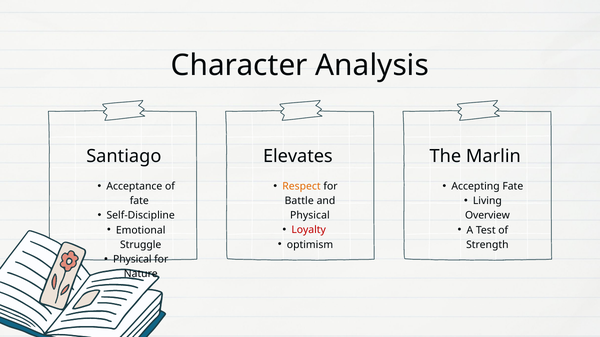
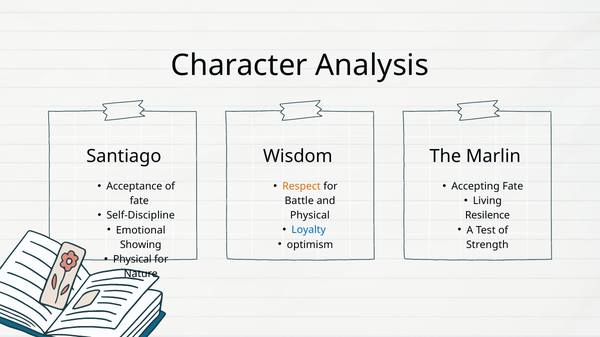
Elevates: Elevates -> Wisdom (298, 156)
Overview: Overview -> Resilence (487, 216)
Loyalty colour: red -> blue (309, 230)
Struggle: Struggle -> Showing (141, 245)
